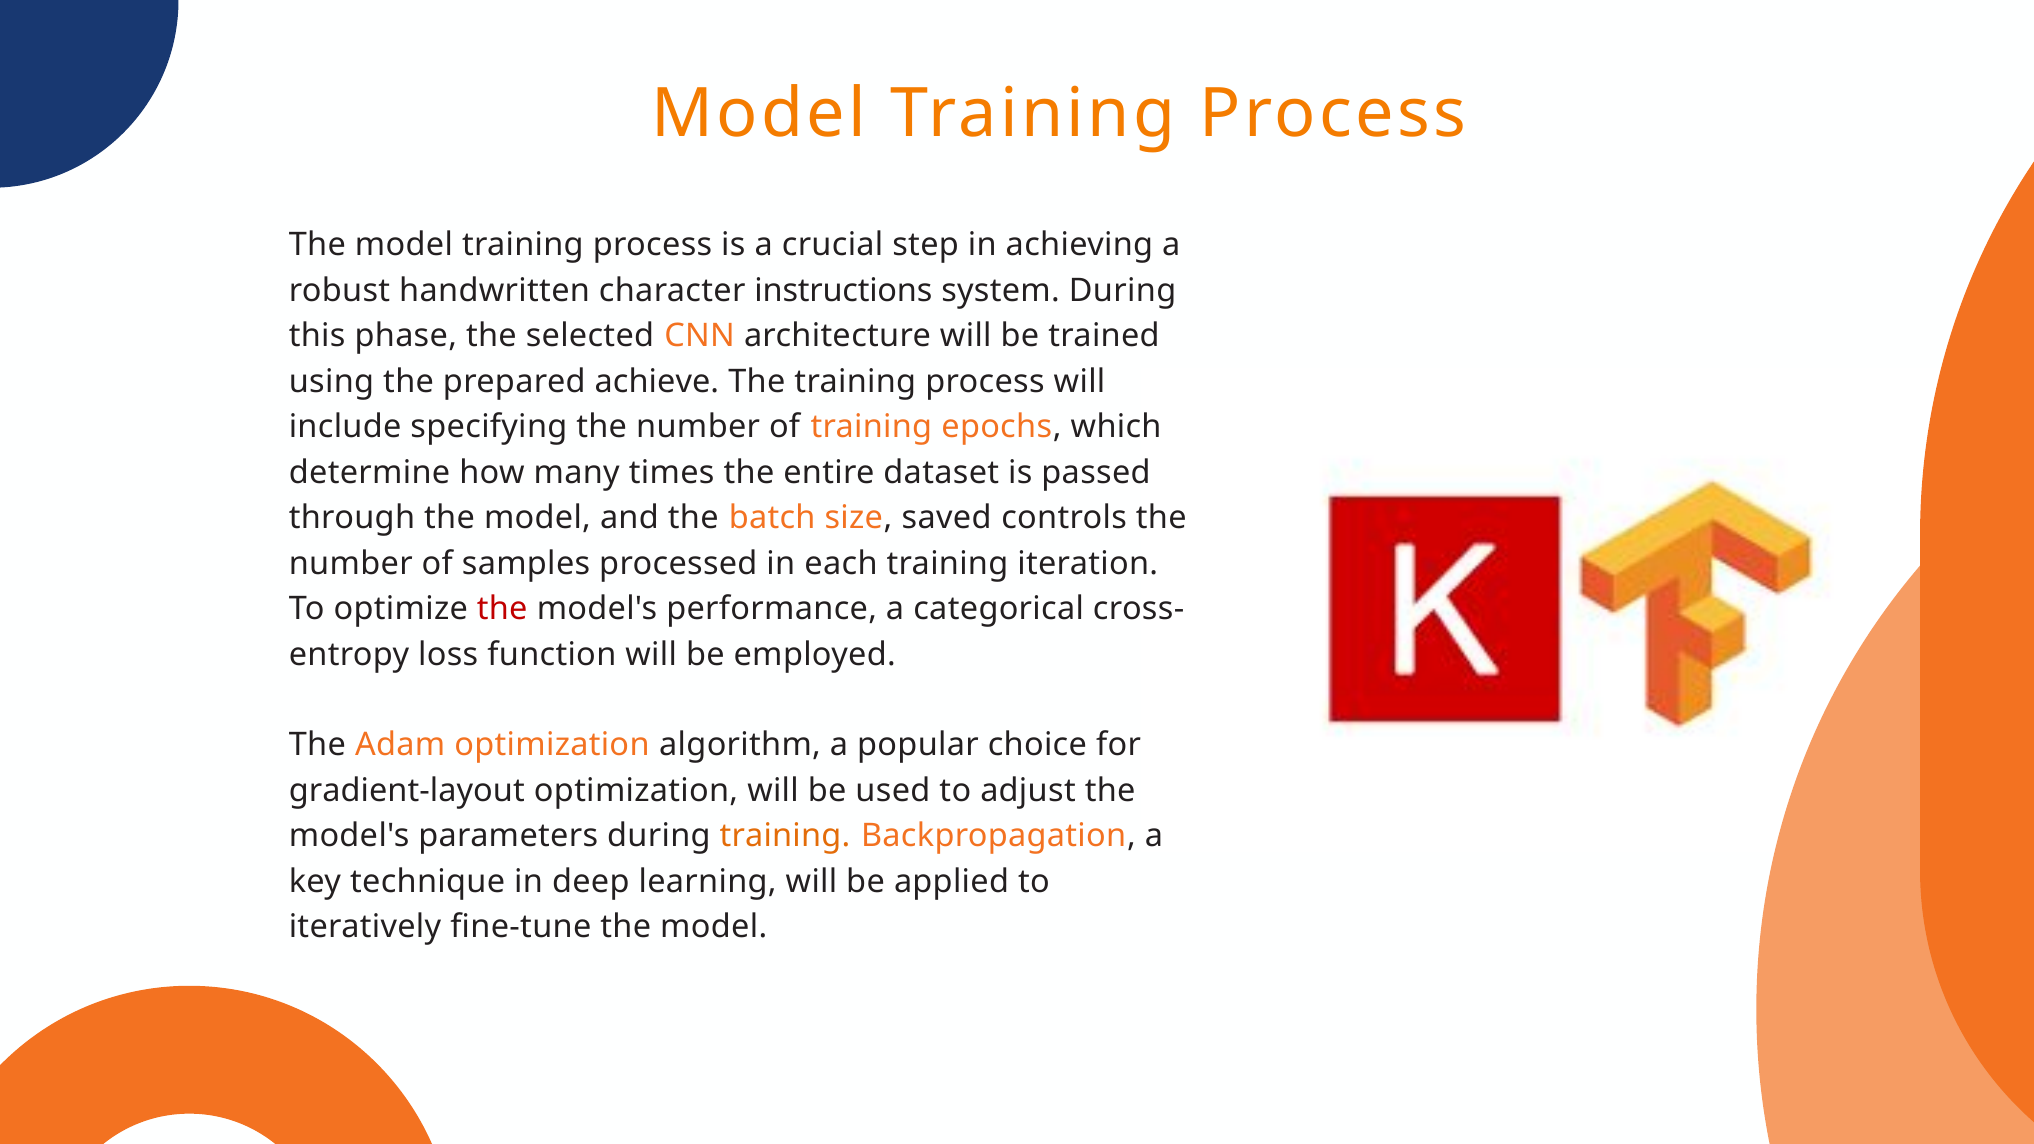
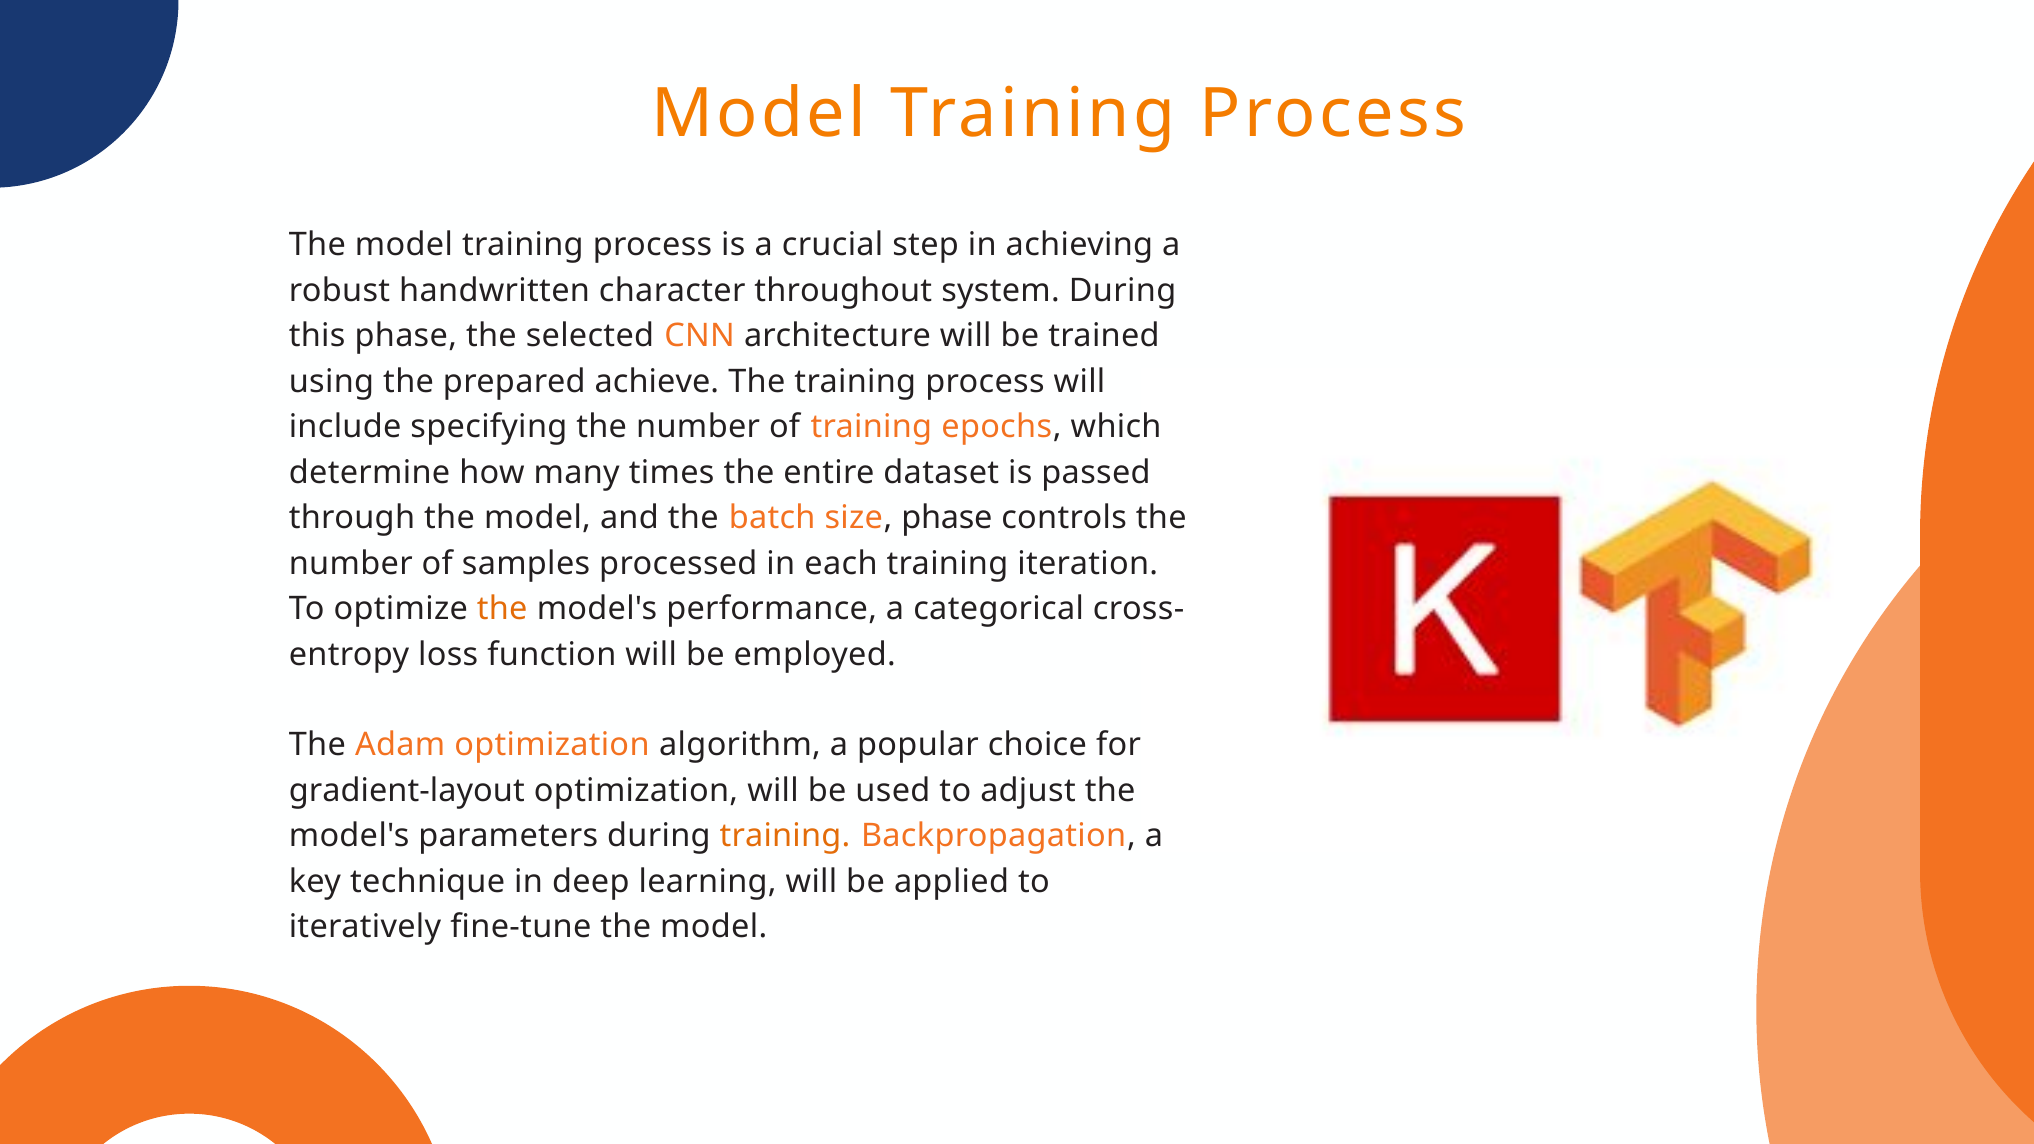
instructions: instructions -> throughout (843, 290)
size saved: saved -> phase (947, 518)
the colour: red -> orange (502, 609)
